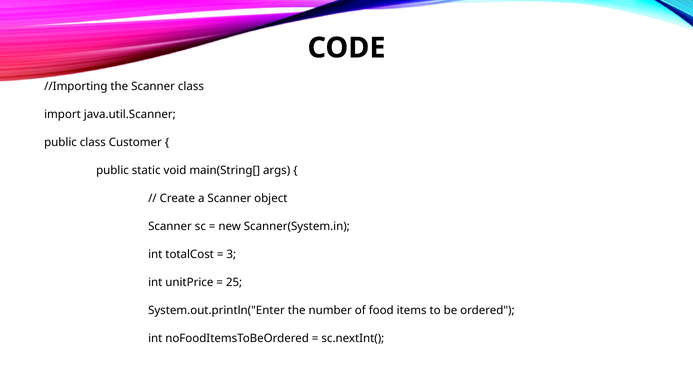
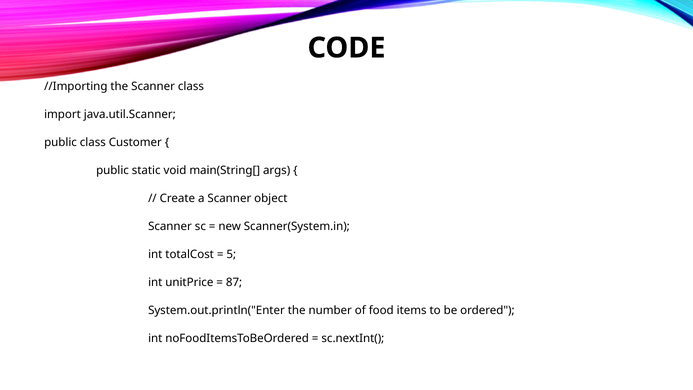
3: 3 -> 5 (231, 255)
25: 25 -> 87 (234, 283)
